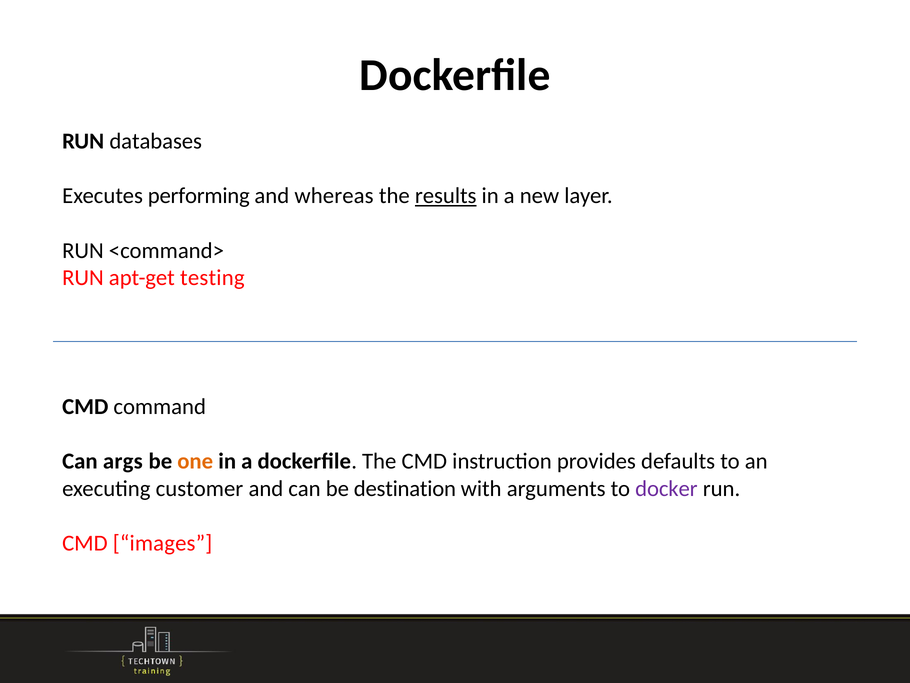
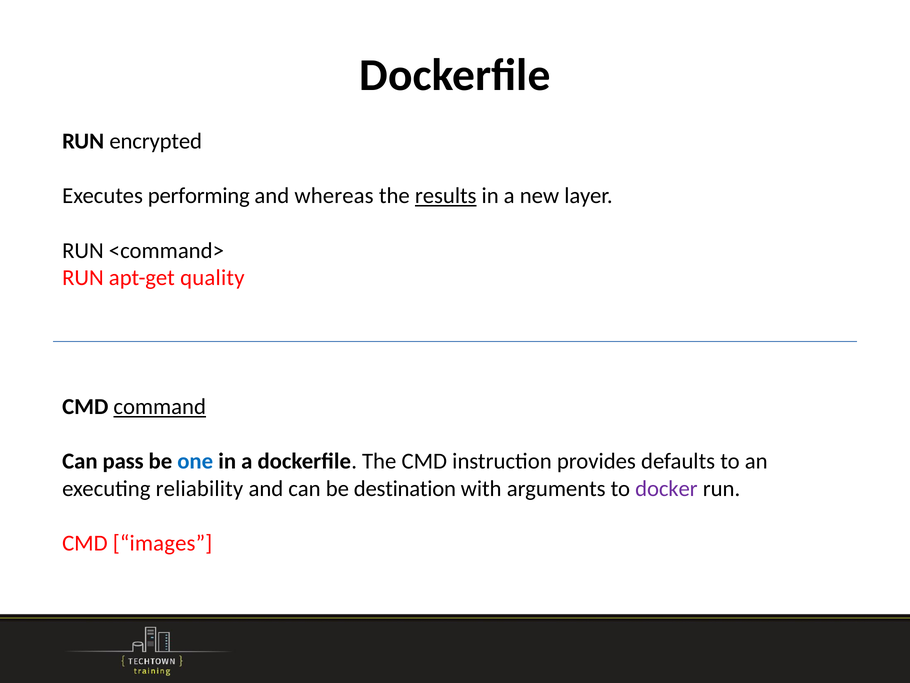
databases: databases -> encrypted (156, 141)
testing: testing -> quality (212, 278)
command underline: none -> present (160, 407)
args: args -> pass (123, 461)
one colour: orange -> blue (195, 461)
customer: customer -> reliability (199, 488)
